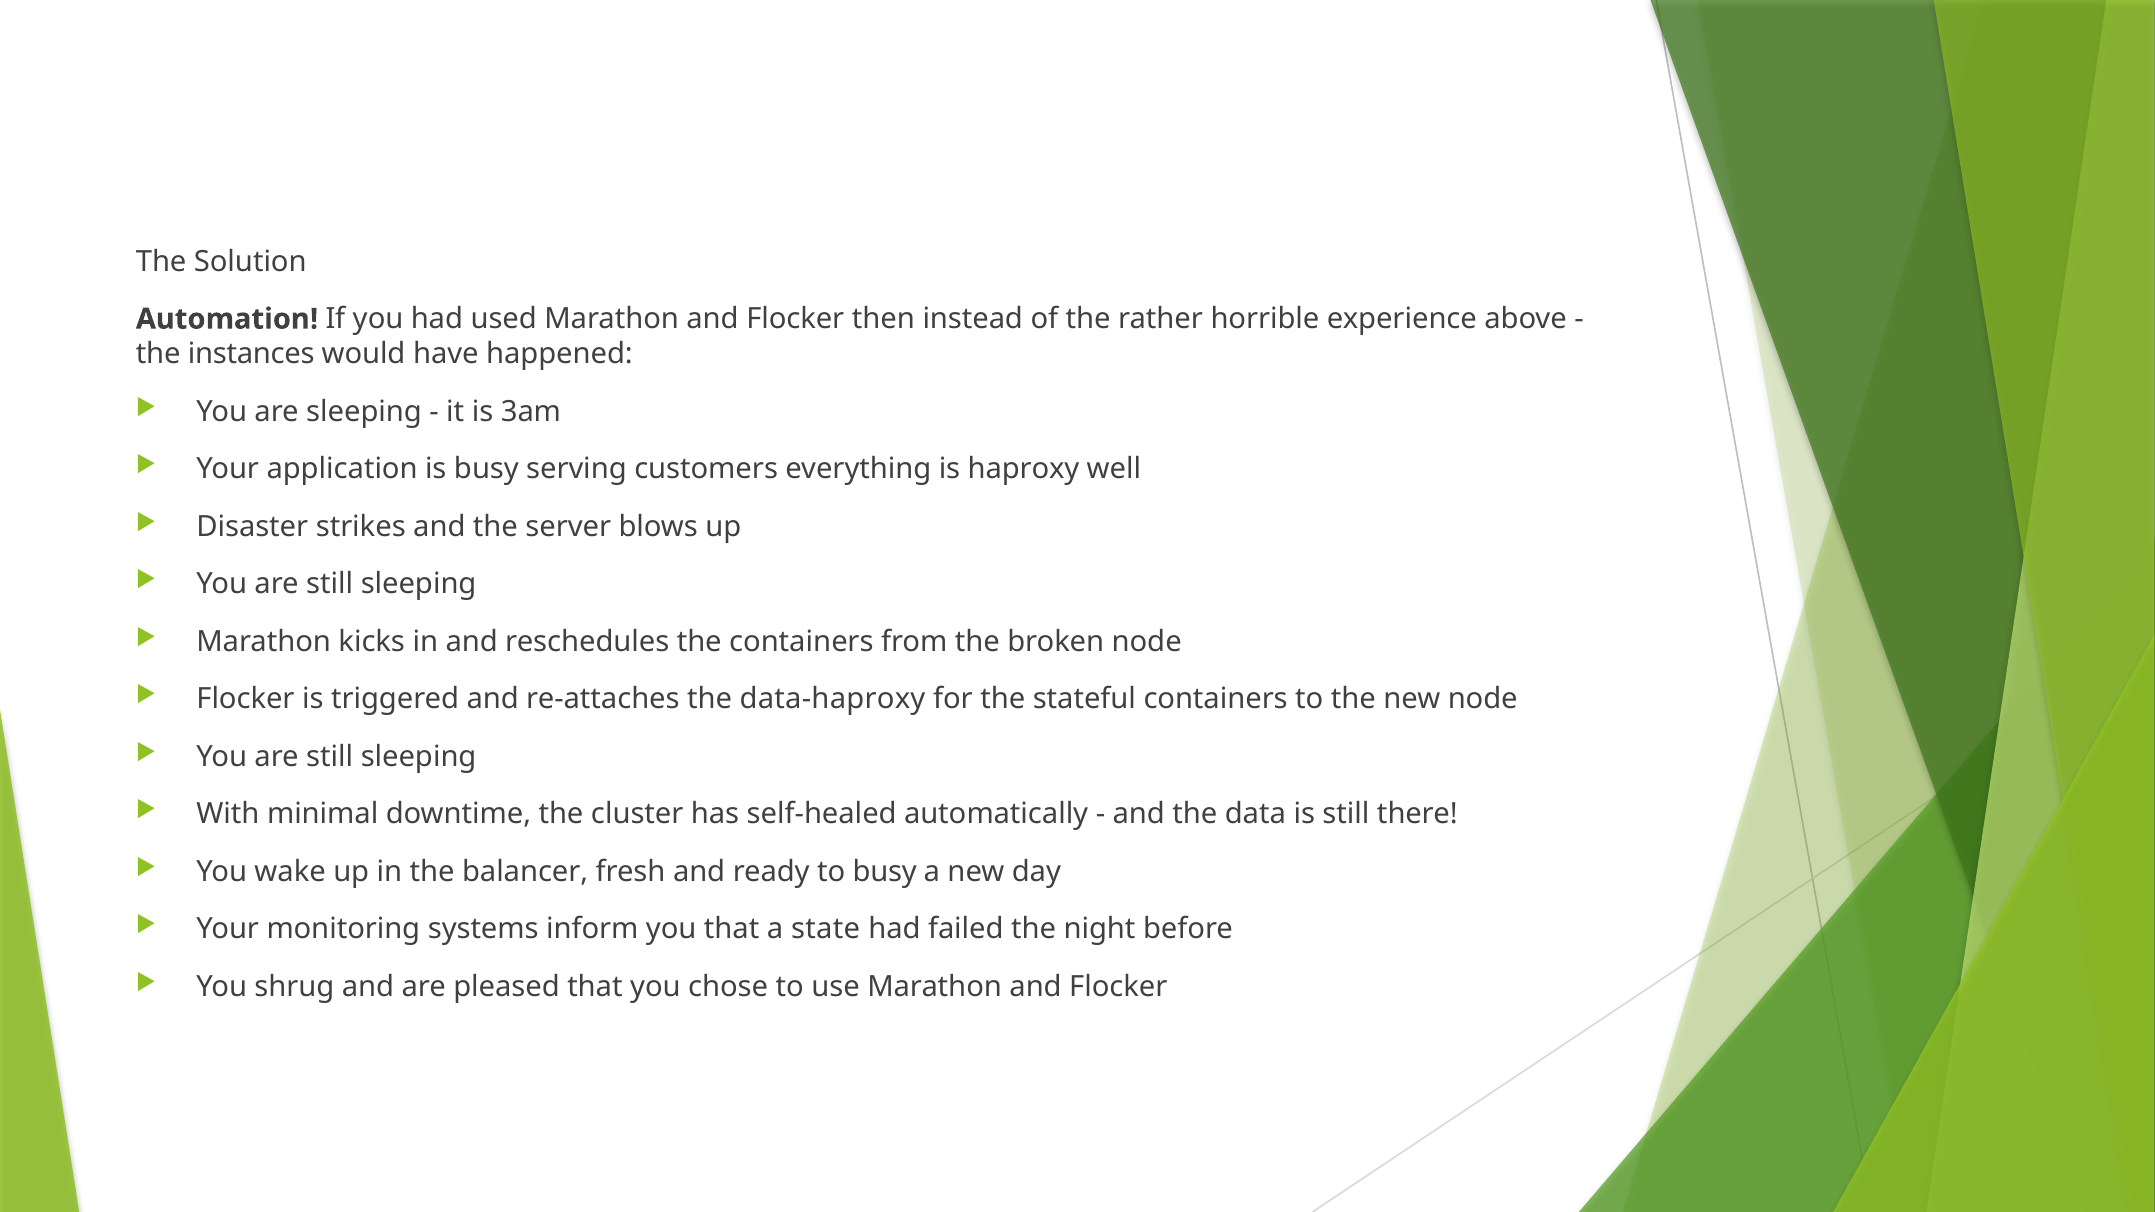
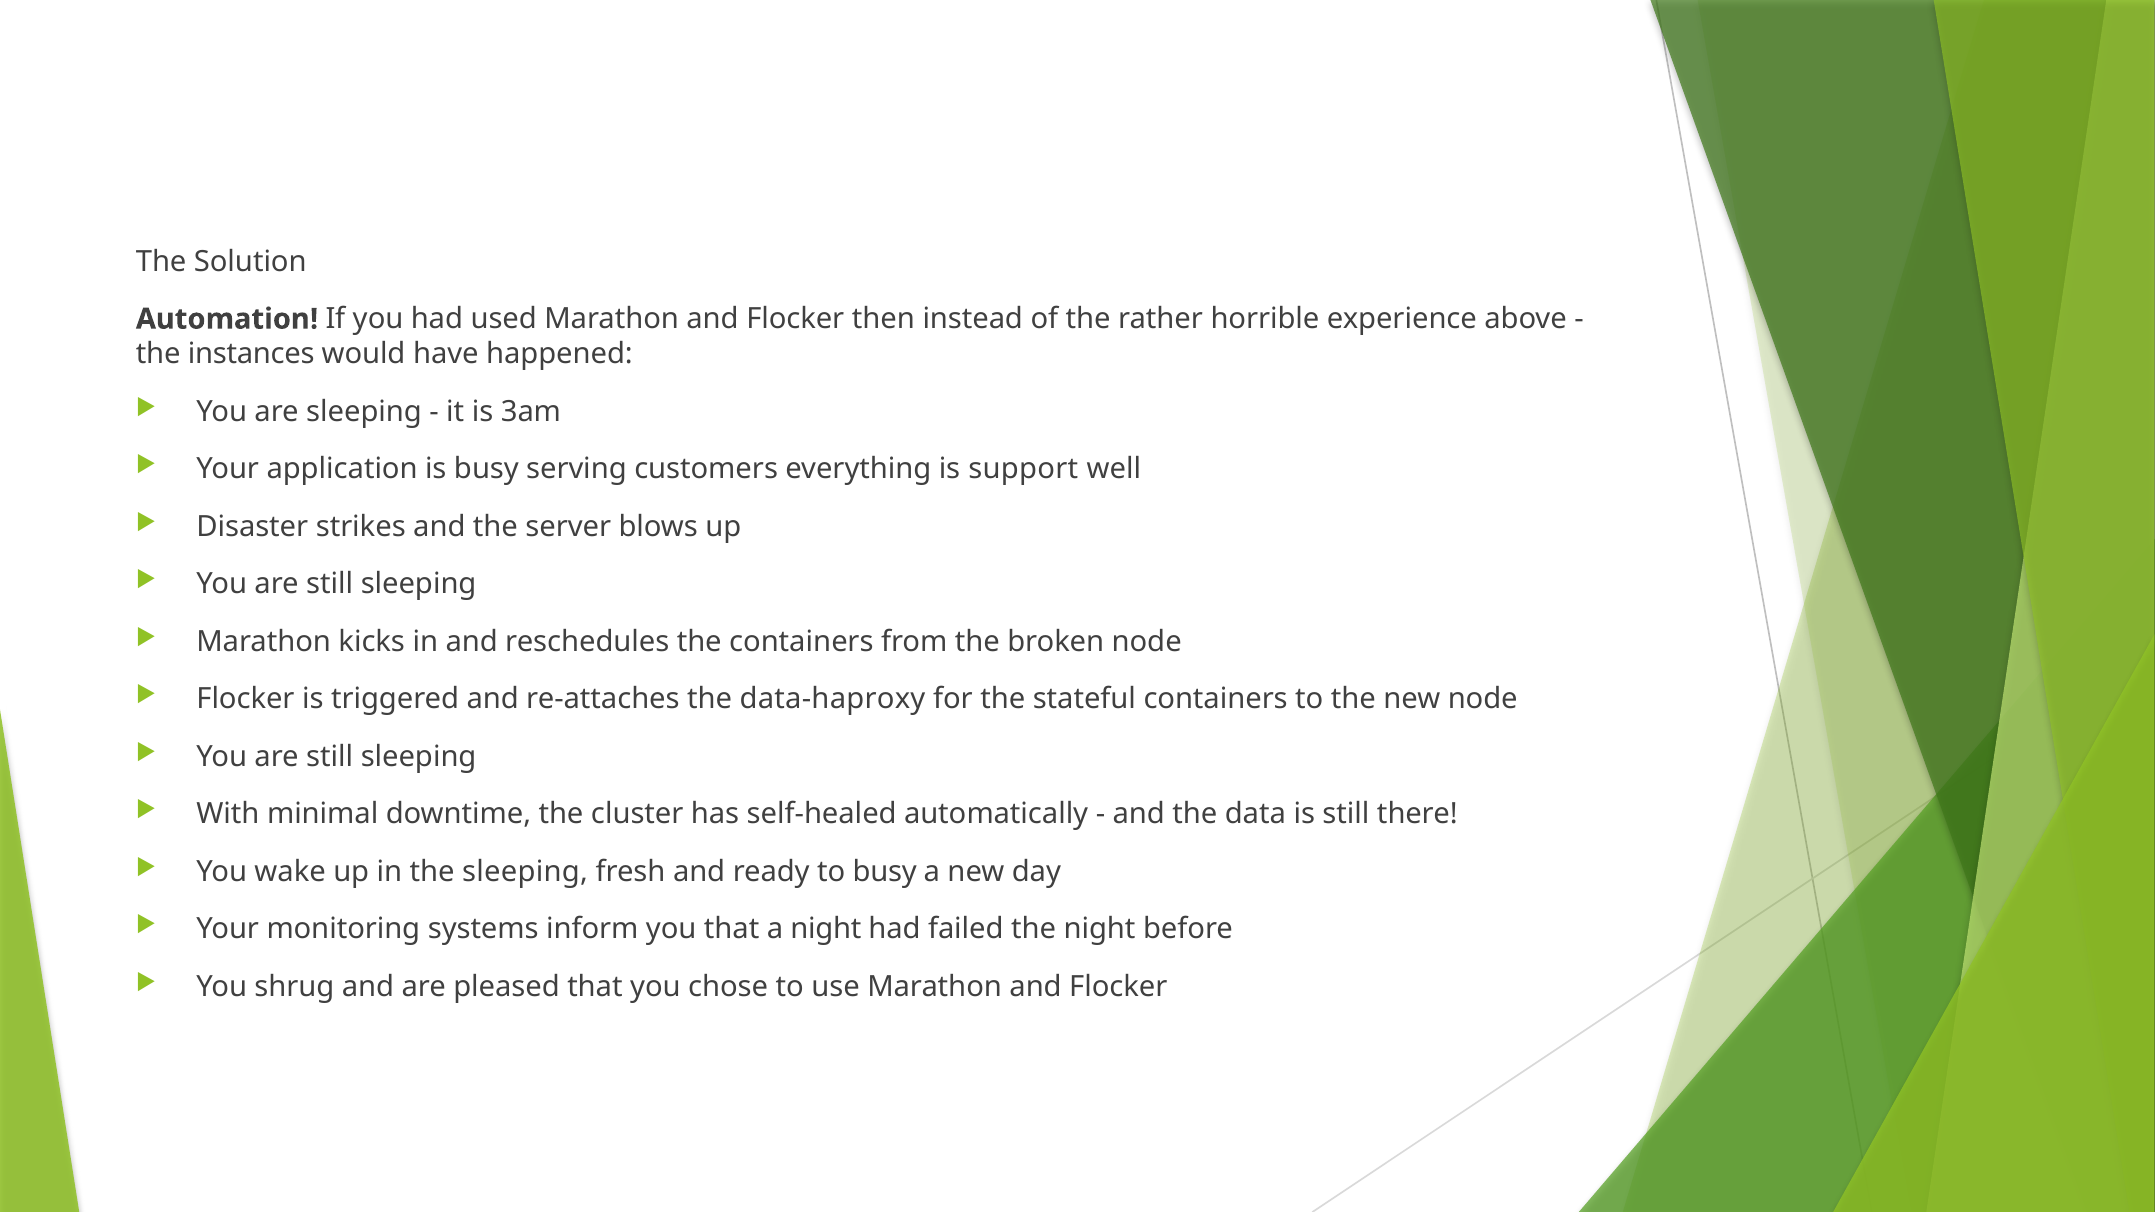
haproxy: haproxy -> support (1023, 469)
the balancer: balancer -> sleeping (525, 872)
a state: state -> night (826, 929)
